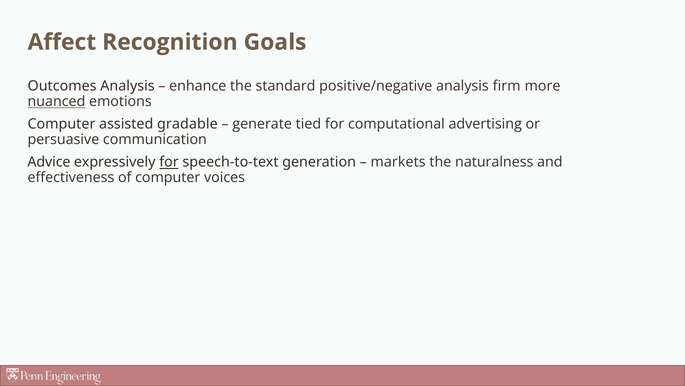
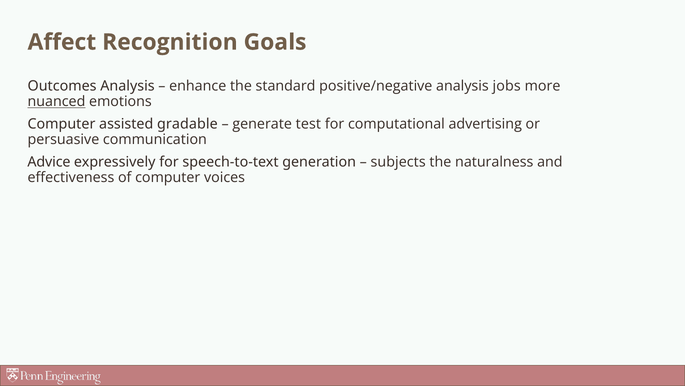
firm: firm -> jobs (507, 86)
tied: tied -> test (308, 124)
for underline: present -> none (169, 162)
markets: markets -> subjects (398, 162)
